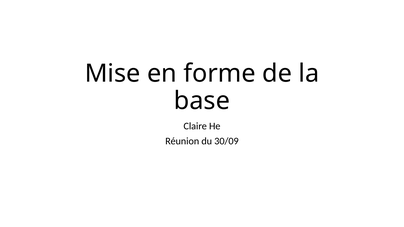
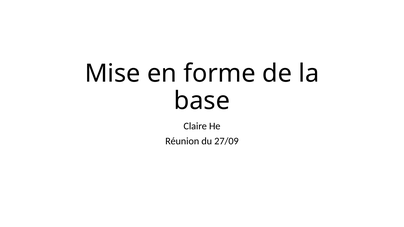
30/09: 30/09 -> 27/09 (226, 141)
